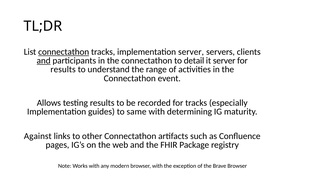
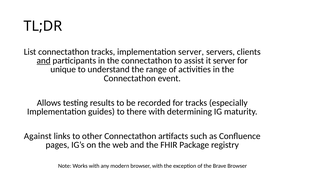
connectathon underline: present -> none (64, 52)
detail: detail -> assist (194, 61)
results: results -> unique (63, 69)
same: same -> there (137, 112)
